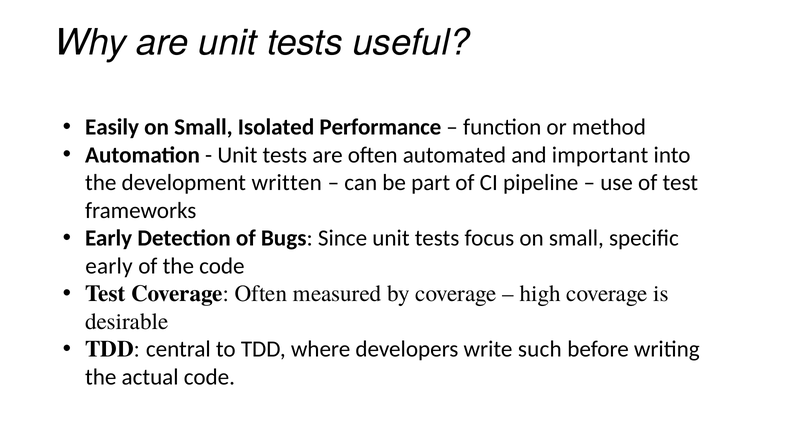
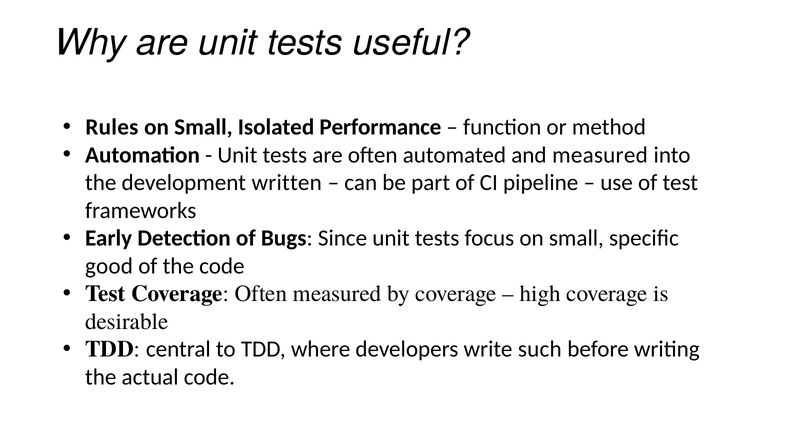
Easily: Easily -> Rules (112, 127)
and important: important -> measured (600, 155)
early: early -> good (109, 266)
